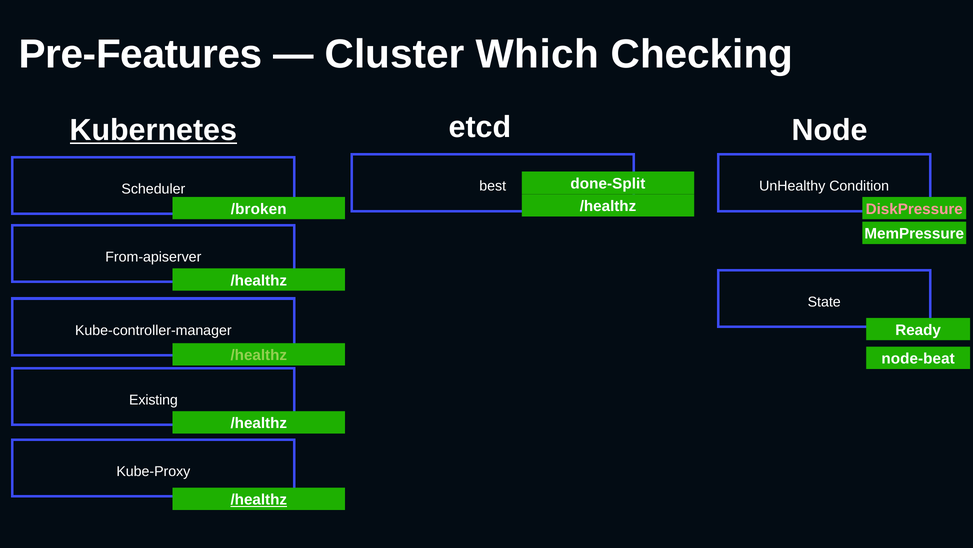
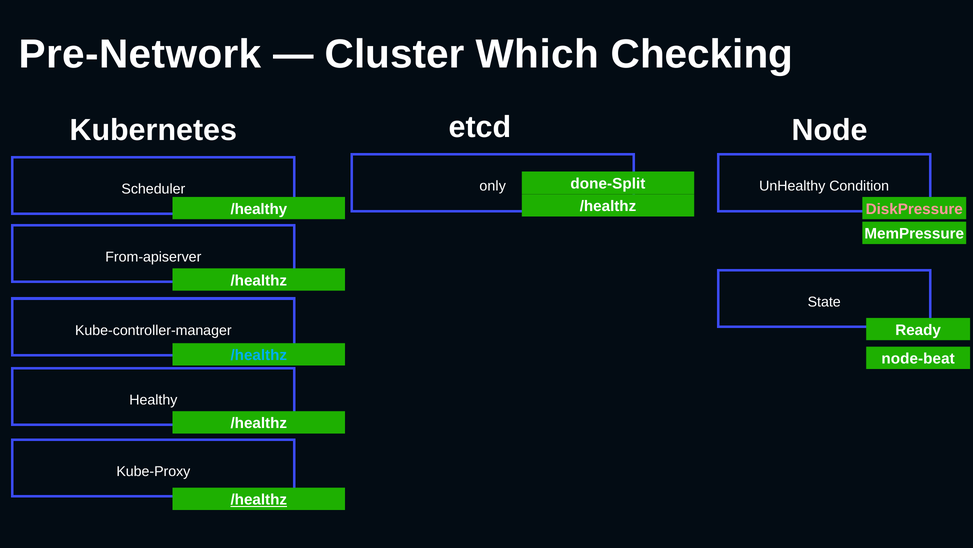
Pre-Features: Pre-Features -> Pre-Network (140, 54)
Kubernetes underline: present -> none (153, 130)
best: best -> only (493, 186)
/broken: /broken -> /healthy (259, 209)
/healthz colour: light green -> light blue (259, 355)
Existing: Existing -> Healthy (153, 399)
